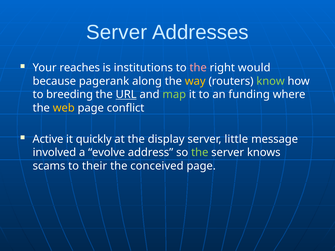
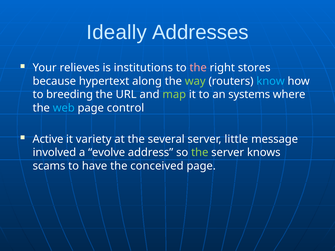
Server: Server -> Ideally (117, 32)
reaches: reaches -> relieves (80, 68)
would: would -> stores (254, 68)
pagerank: pagerank -> hypertext (104, 81)
way colour: yellow -> light green (195, 81)
know colour: light green -> light blue (271, 81)
URL underline: present -> none (126, 95)
funding: funding -> systems (249, 95)
web colour: yellow -> light blue (64, 108)
conflict: conflict -> control (126, 108)
quickly: quickly -> variety (94, 139)
display: display -> several (166, 139)
their: their -> have (95, 166)
